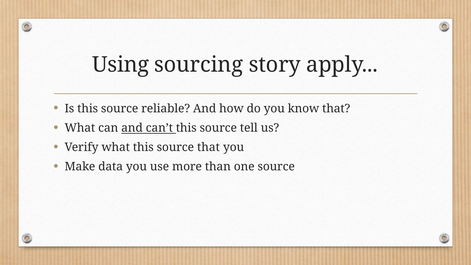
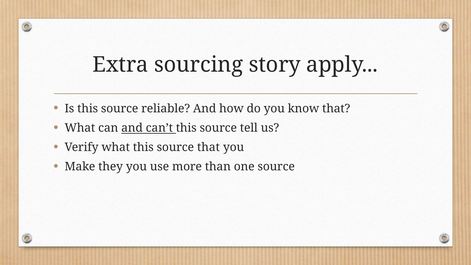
Using: Using -> Extra (121, 65)
data: data -> they (111, 167)
